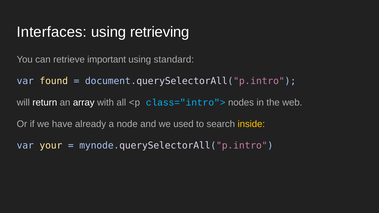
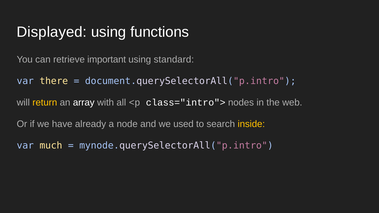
Interfaces: Interfaces -> Displayed (52, 32)
retrieving: retrieving -> functions (160, 32)
found: found -> there (54, 81)
return colour: white -> yellow (45, 103)
class="intro"> colour: light blue -> white (186, 103)
your: your -> much (51, 146)
